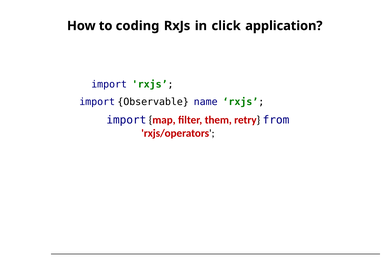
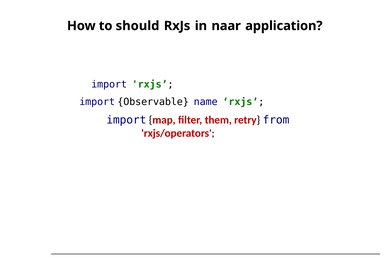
coding: coding -> should (138, 26)
click: click -> naar (226, 26)
